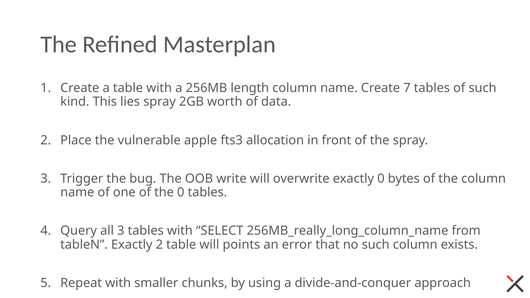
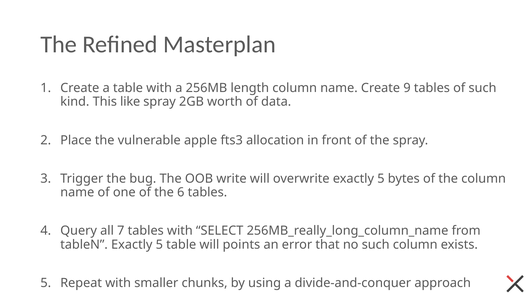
7: 7 -> 9 (407, 88)
lies: lies -> like (130, 102)
overwrite exactly 0: 0 -> 5 (381, 179)
the 0: 0 -> 6 (181, 192)
all 3: 3 -> 7 (121, 231)
tableN Exactly 2: 2 -> 5 (159, 245)
